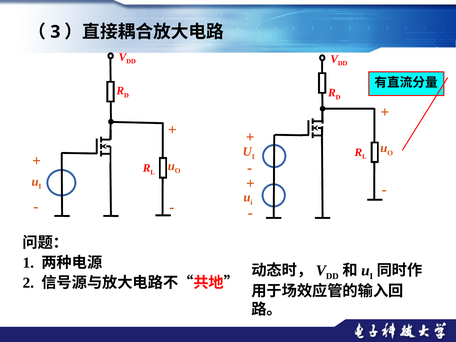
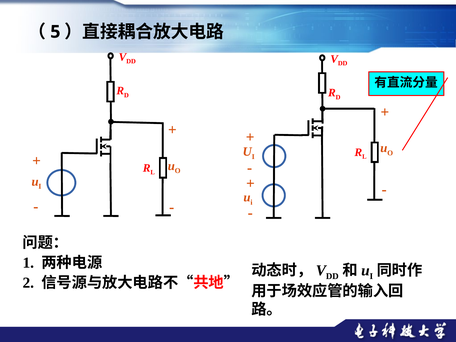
3: 3 -> 5 (55, 32)
